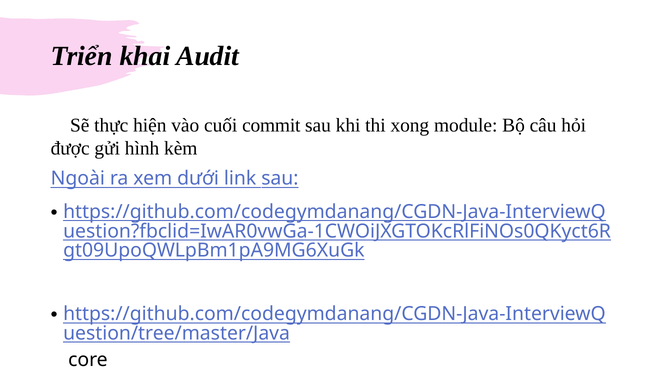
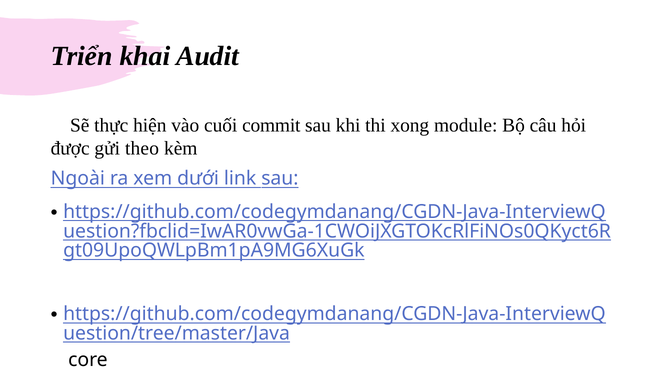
hình: hình -> theo (142, 148)
